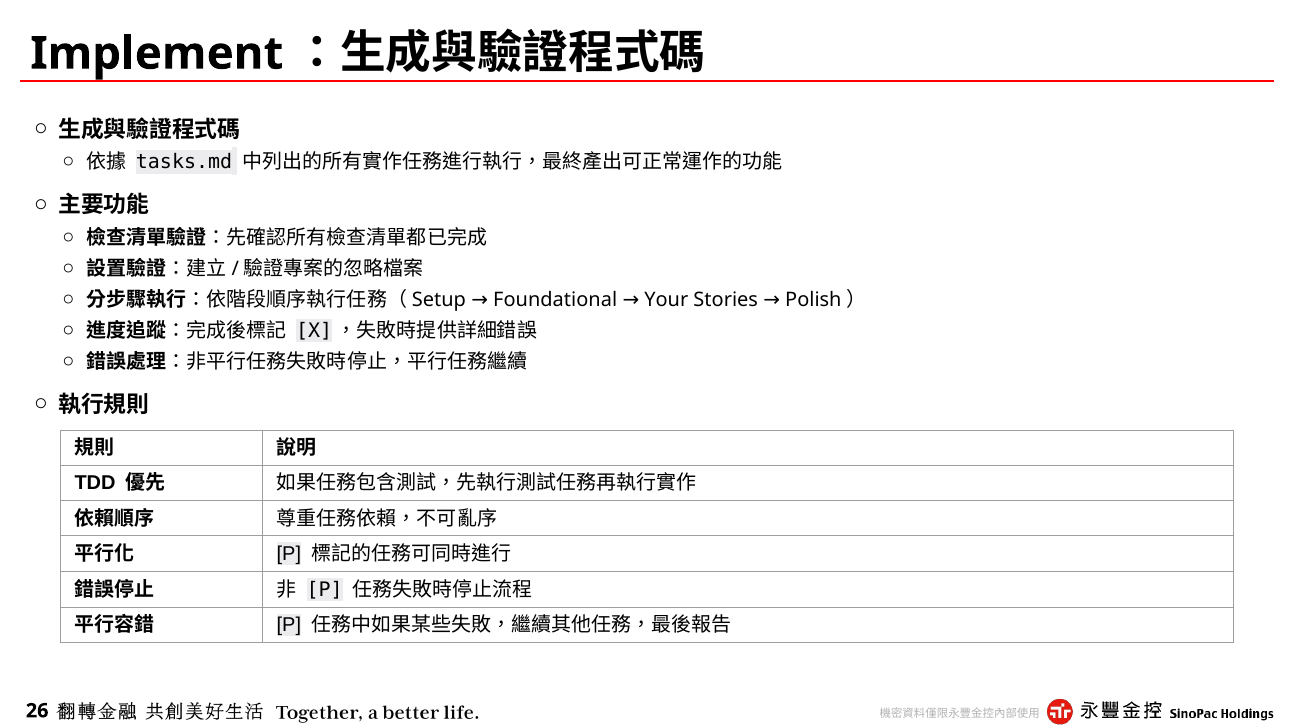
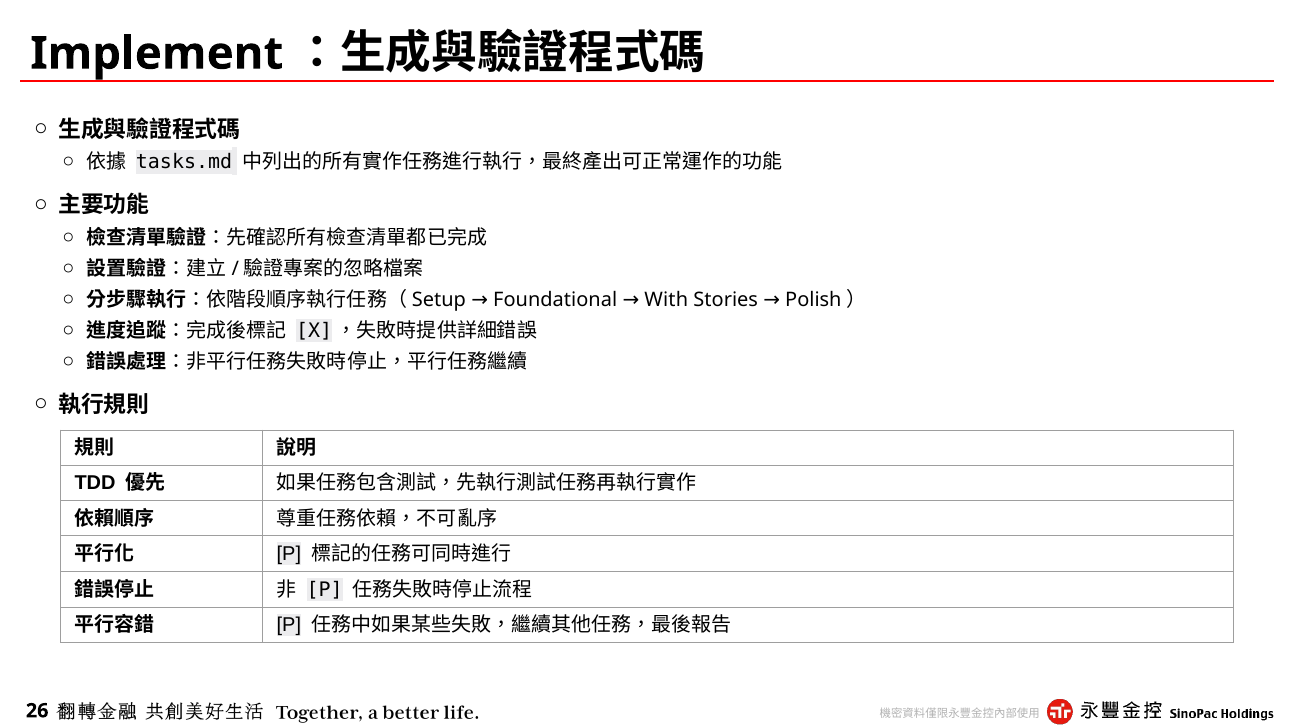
Your: Your -> With (666, 300)
